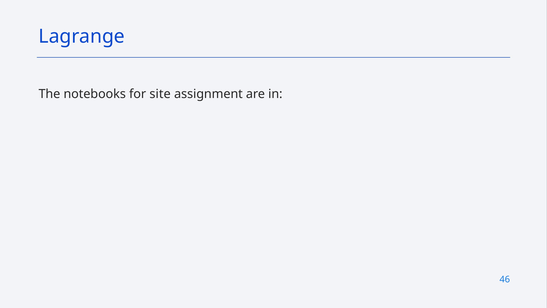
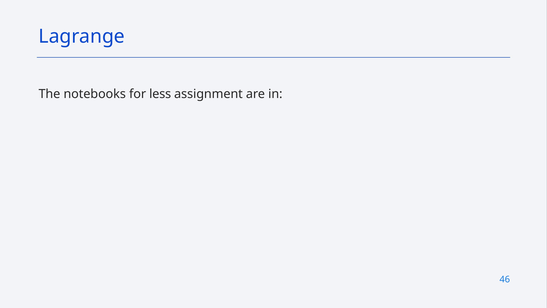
site: site -> less (160, 94)
